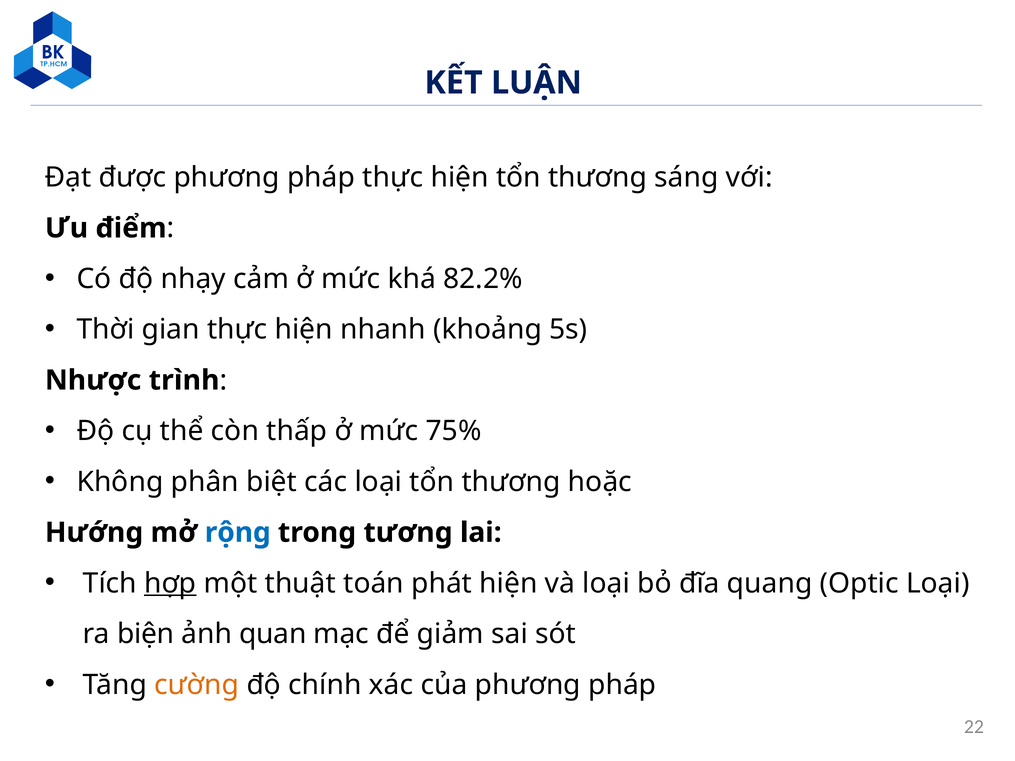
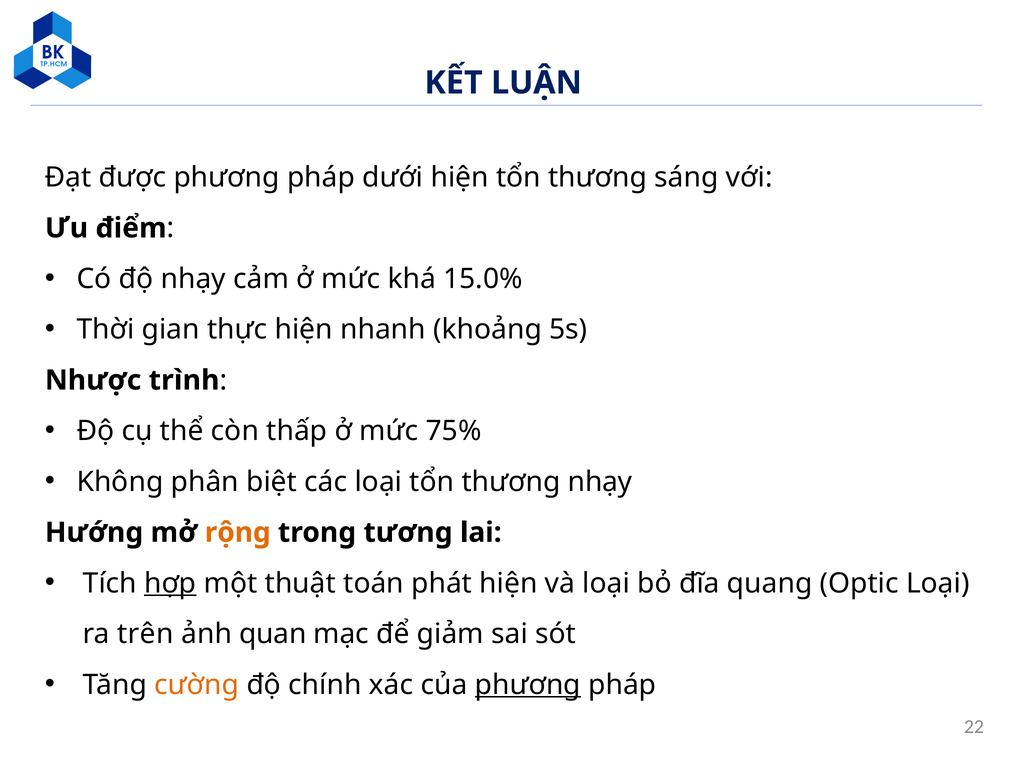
pháp thực: thực -> dưới (393, 177)
82.2%: 82.2% -> 15.0% (483, 279)
thương hoặc: hoặc -> nhạy (600, 482)
rộng colour: blue -> orange (238, 533)
biện: biện -> trên (145, 634)
phương underline: none -> present (528, 685)
